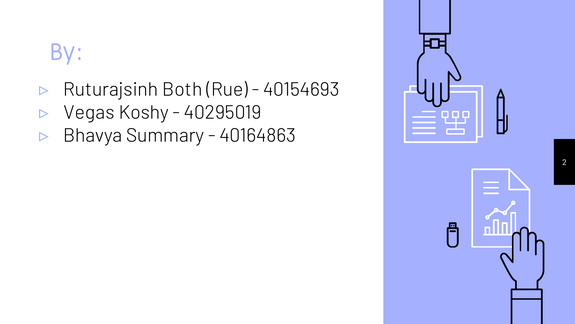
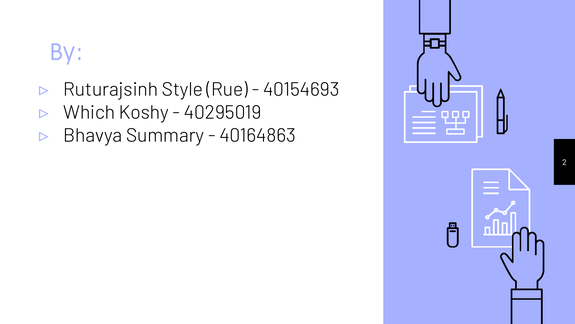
Both: Both -> Style (182, 89)
Vegas: Vegas -> Which (89, 112)
